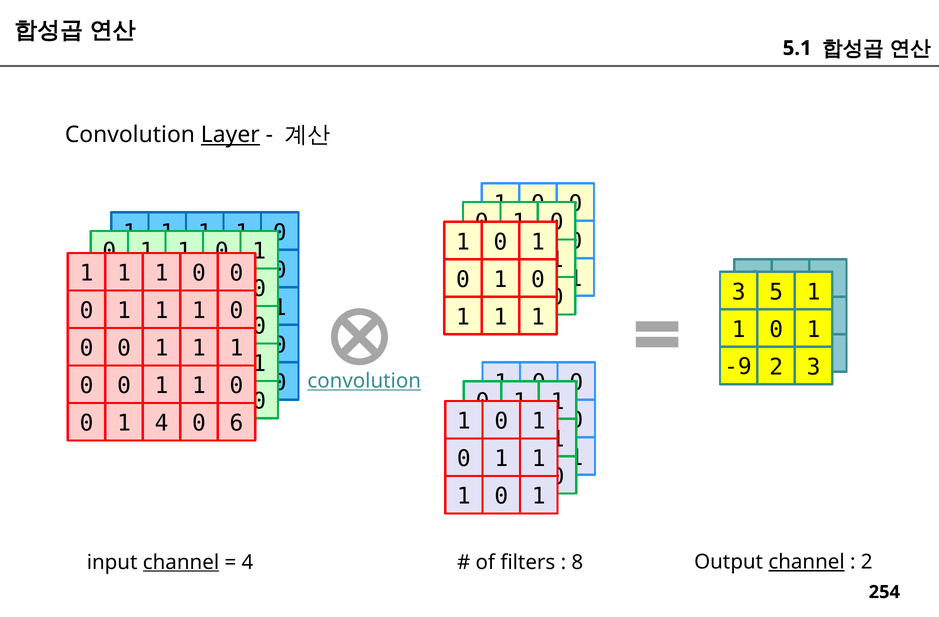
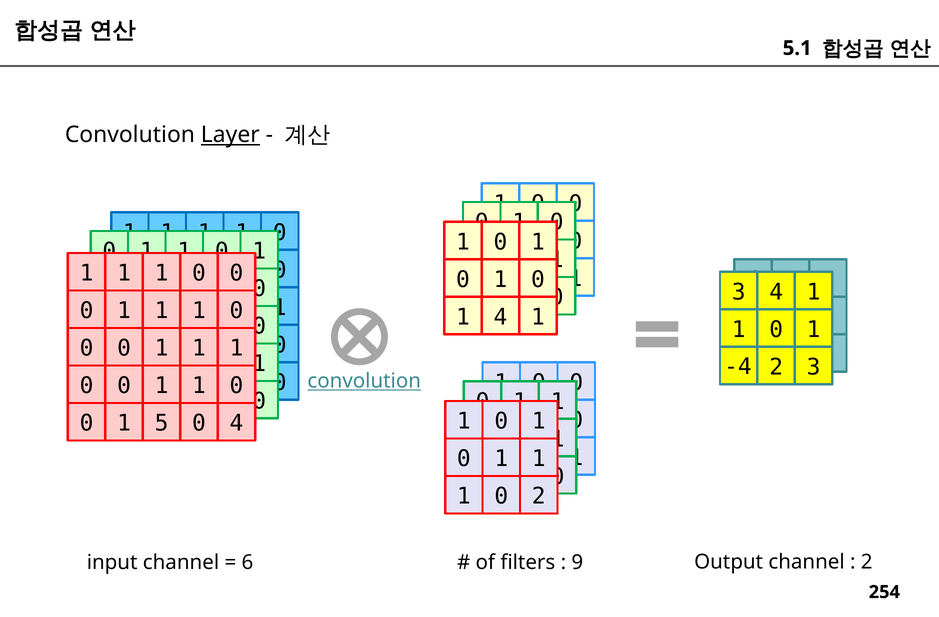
3 5: 5 -> 4 (776, 292)
1: 1 -> 4 (500, 317)
-9: -9 -> -4 (738, 367)
4: 4 -> 5 (162, 423)
0 6: 6 -> 4 (236, 423)
1: 1 -> 2 (539, 496)
channel underline: present -> none (181, 562)
4: 4 -> 6 (247, 562)
8: 8 -> 9 (577, 562)
channel underline: present -> none (807, 562)
